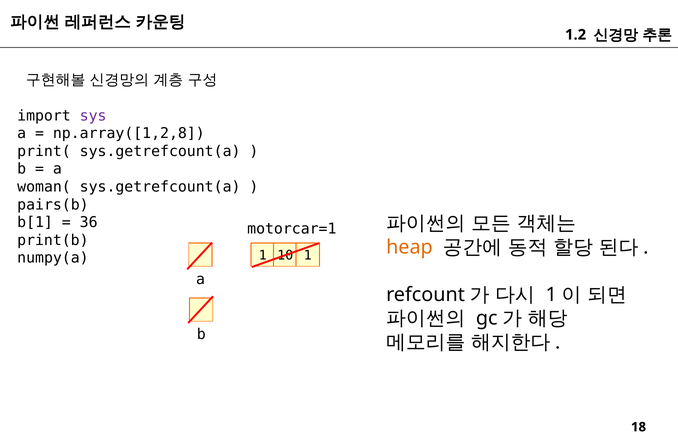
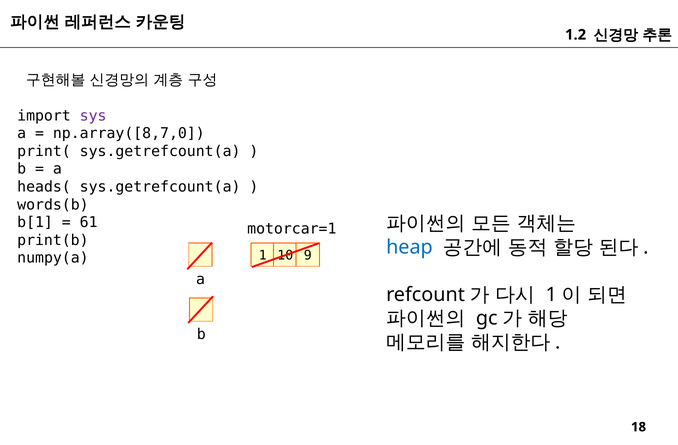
np.array([1,2,8: np.array([1,2,8 -> np.array([8,7,0 (129, 134)
woman(: woman( -> heads( (44, 187)
pairs(b: pairs(b -> words(b (53, 205)
36: 36 -> 61 (89, 223)
heap colour: orange -> blue (409, 247)
10 1: 1 -> 9 (308, 256)
